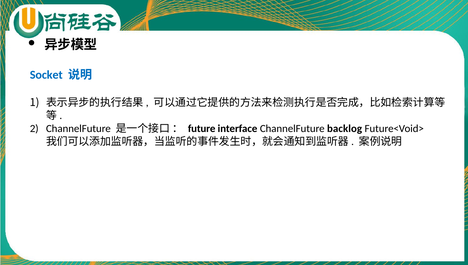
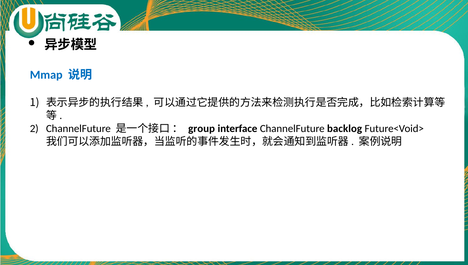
Socket: Socket -> Mmap (46, 75)
future: future -> group (202, 129)
